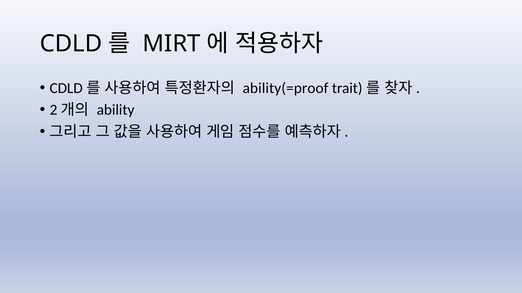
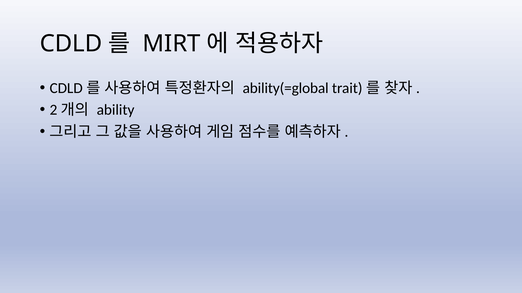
ability(=proof: ability(=proof -> ability(=global (286, 88)
